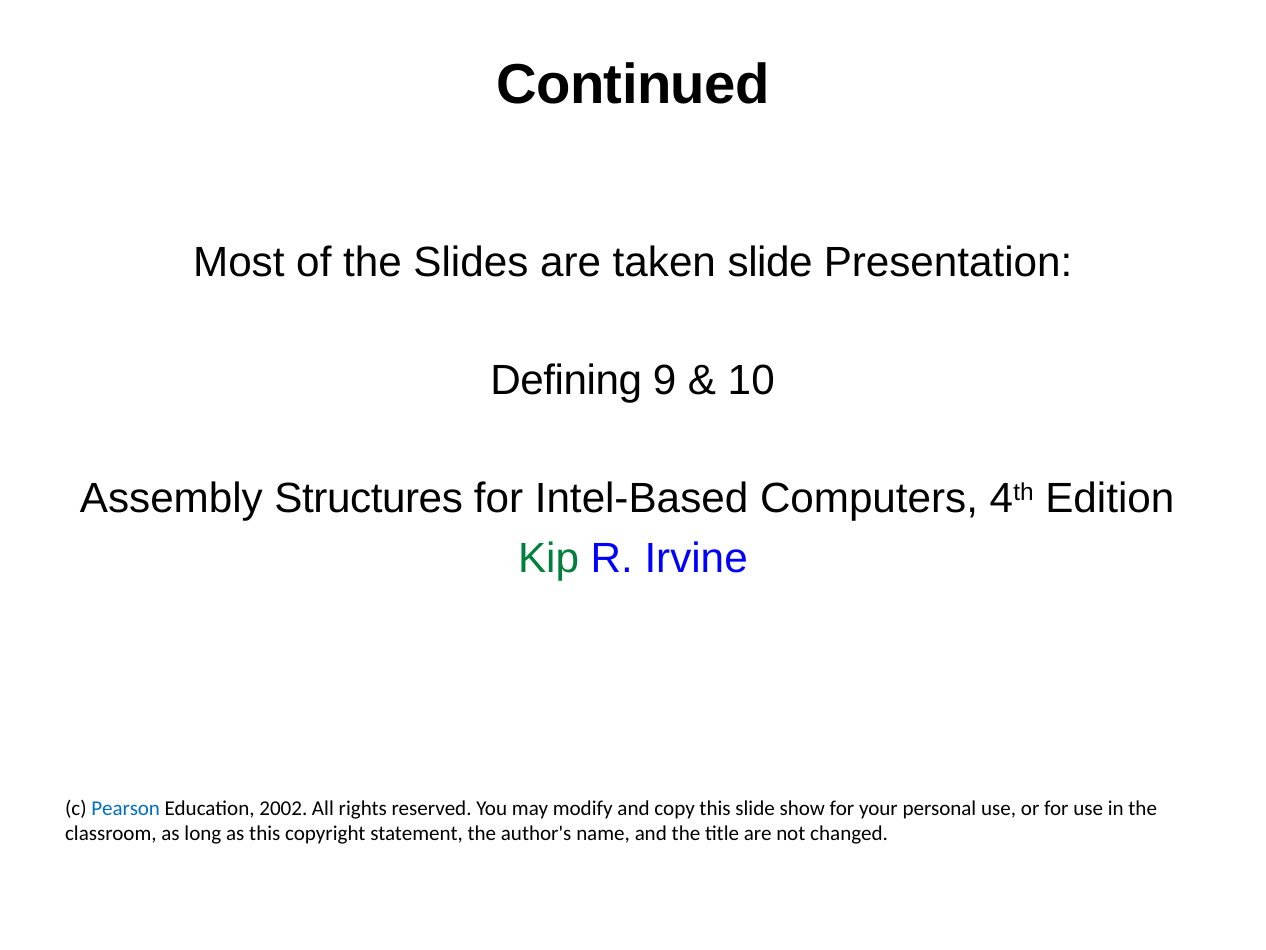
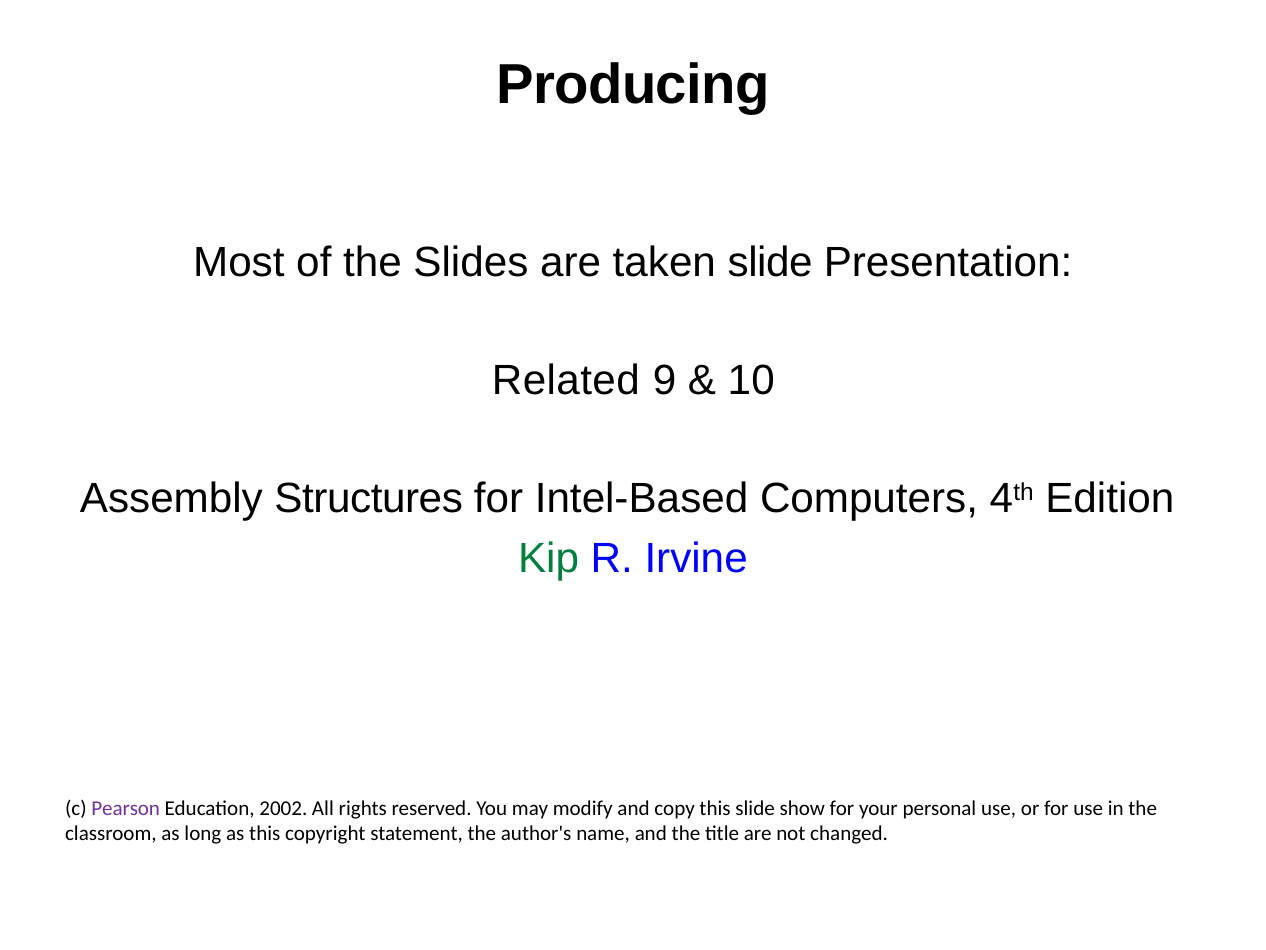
Continued: Continued -> Producing (633, 85)
Defining: Defining -> Related (566, 381)
Pearson colour: blue -> purple (126, 808)
